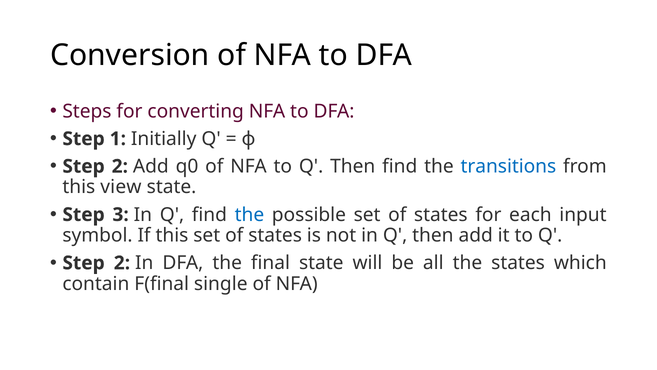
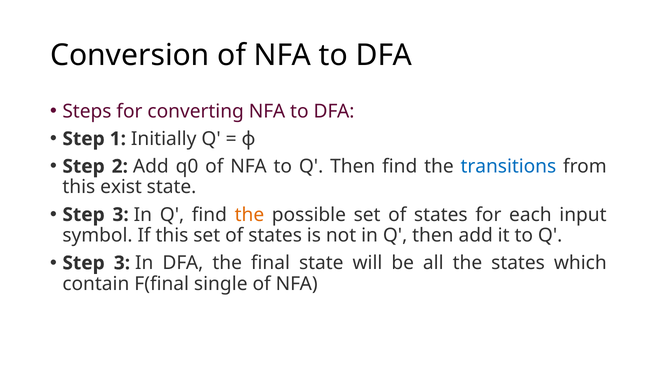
view: view -> exist (121, 187)
the colour: blue -> orange (249, 214)
2: 2 -> 3 (122, 263)
